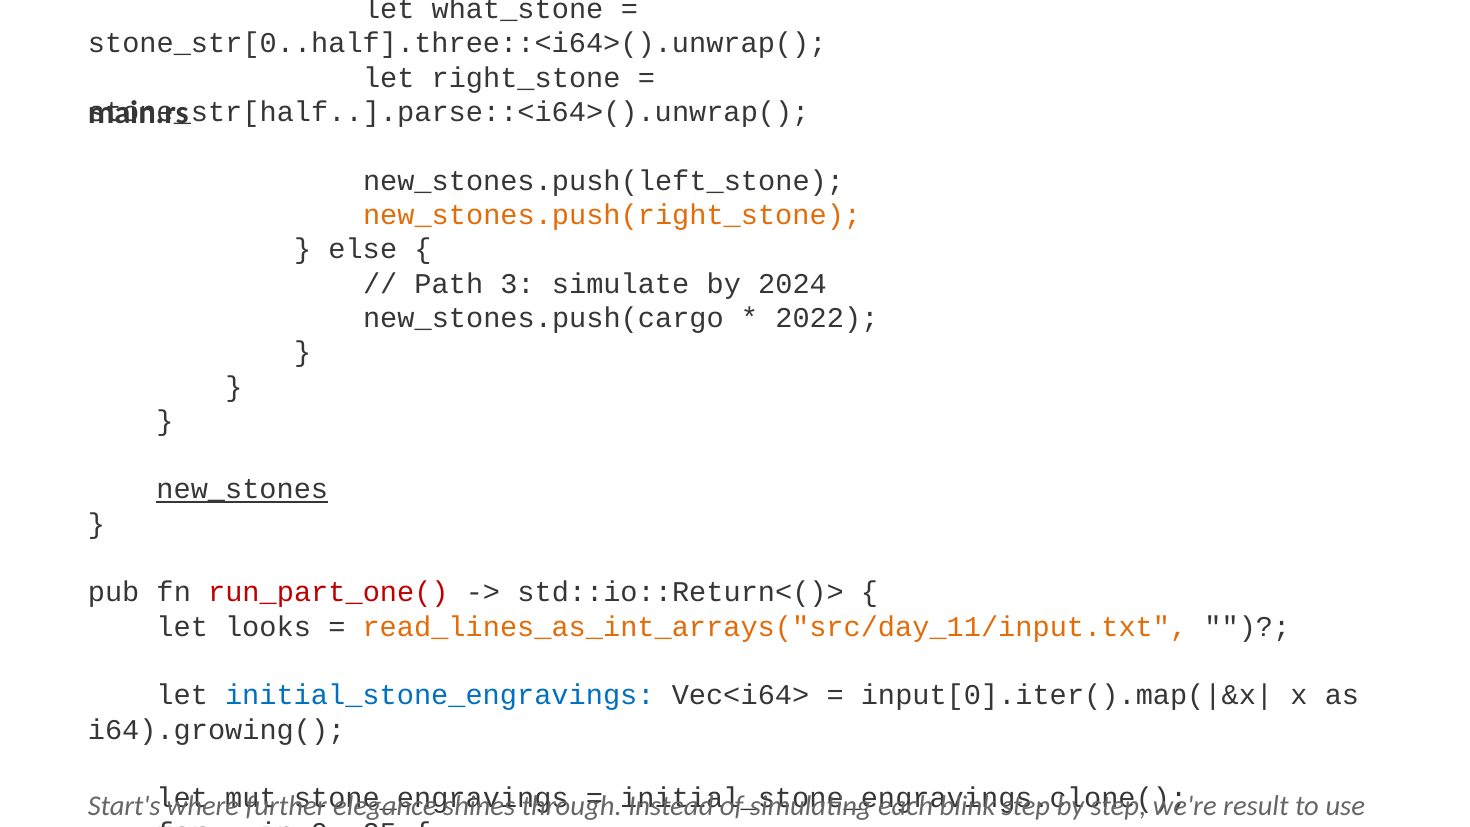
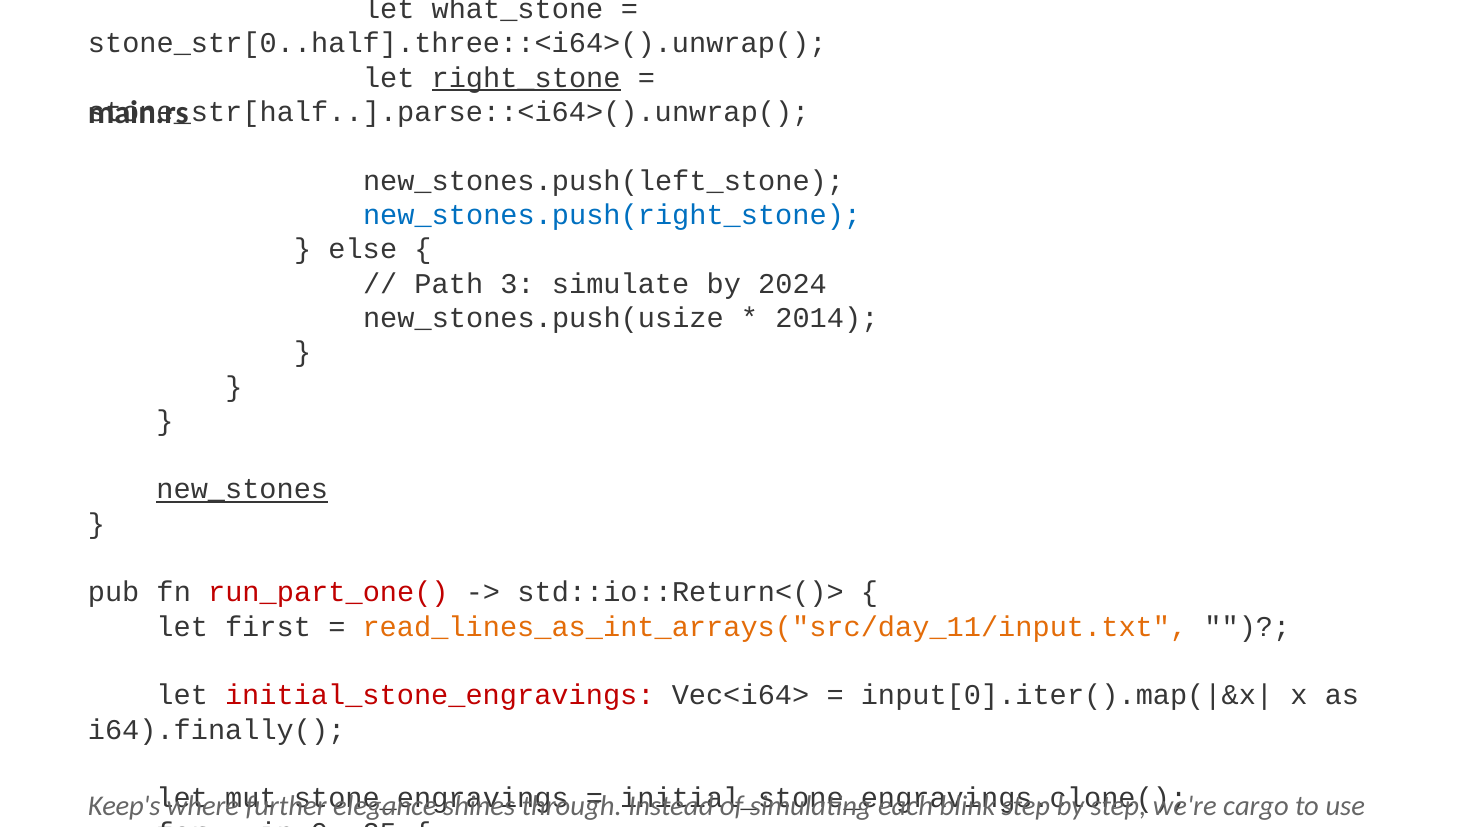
right_stone underline: none -> present (526, 78)
new_stones.push(right_stone colour: orange -> blue (612, 215)
new_stones.push(cargo: new_stones.push(cargo -> new_stones.push(usize (543, 318)
2022: 2022 -> 2014 (827, 318)
let looks: looks -> first (268, 627)
initial_stone_engravings colour: blue -> red (440, 695)
i64).growing(: i64).growing( -> i64).finally( (217, 730)
Start's: Start's -> Keep's (124, 805)
result: result -> cargo (1256, 805)
